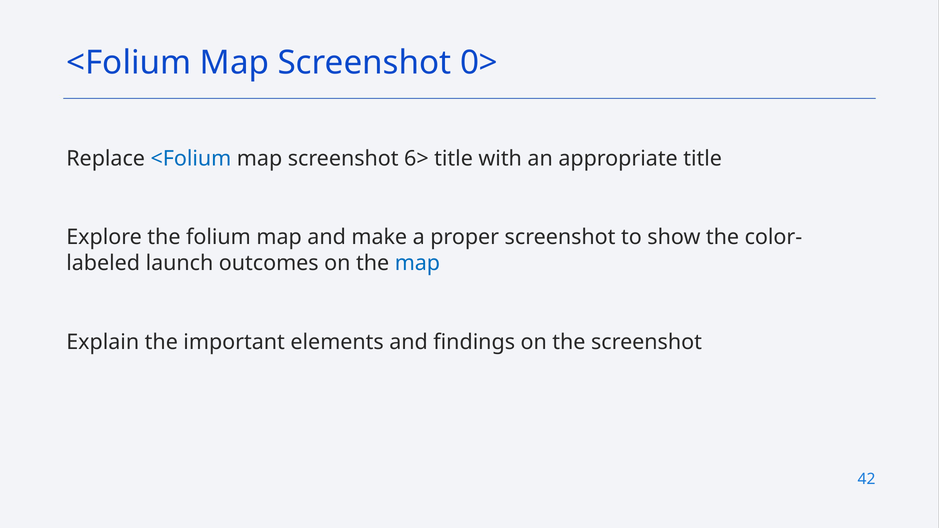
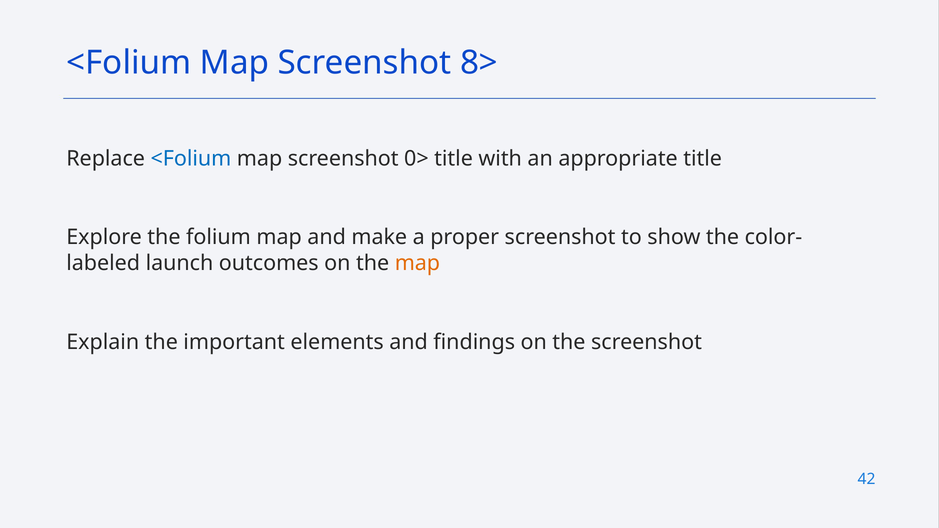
0>: 0> -> 8> (479, 63)
6>: 6> -> 0> (416, 159)
map colour: blue -> orange (417, 263)
